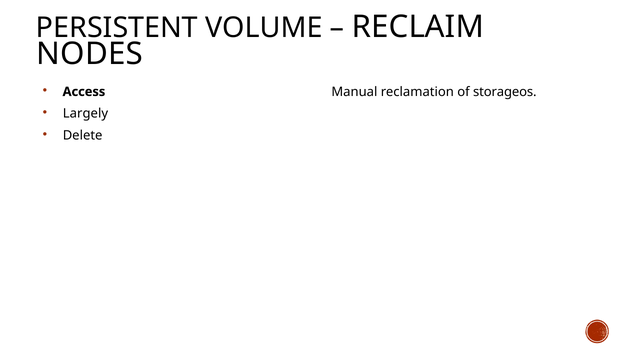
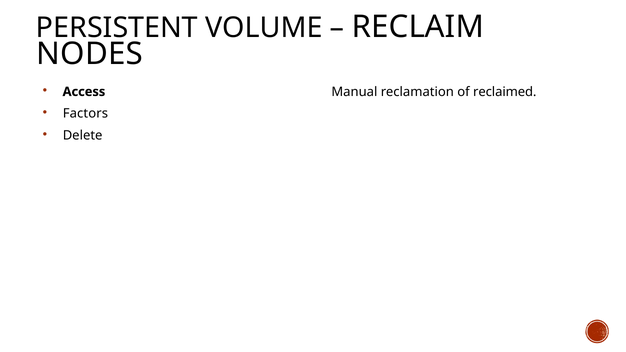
storageos: storageos -> reclaimed (505, 92)
Largely: Largely -> Factors (85, 114)
